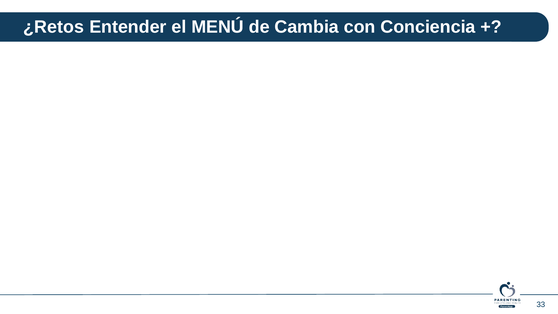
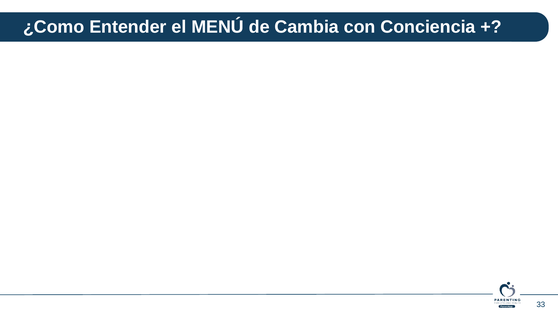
¿Retos: ¿Retos -> ¿Como (54, 27)
